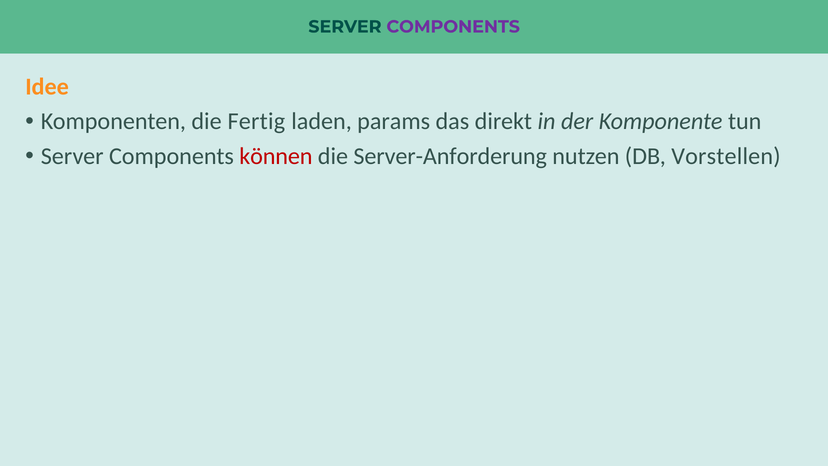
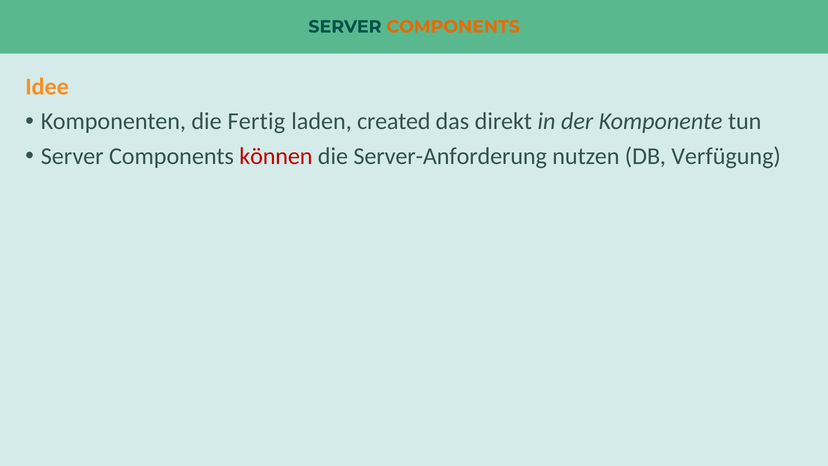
COMPONENTS colour: purple -> orange (453, 27)
params: params -> created (394, 121)
Vorstellen: Vorstellen -> Verfügung (726, 156)
